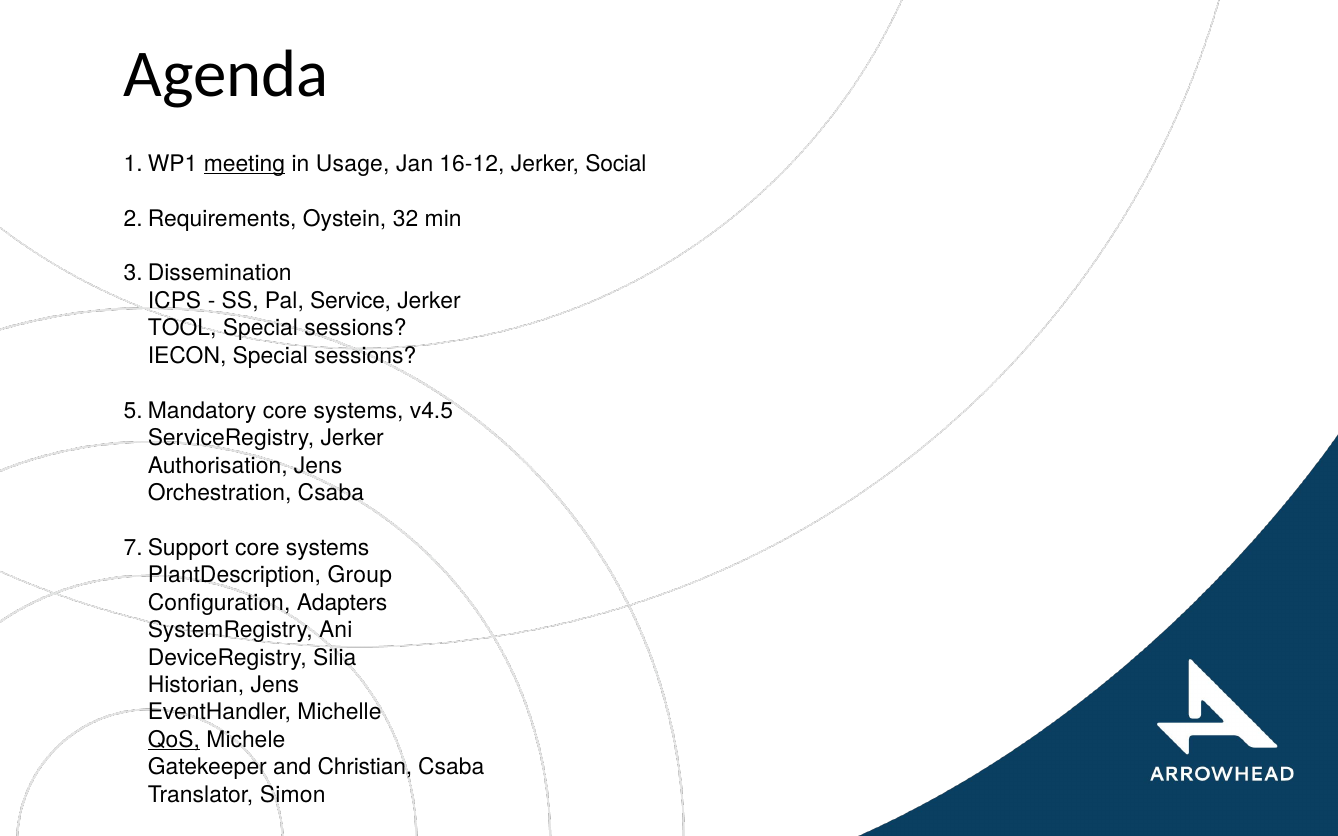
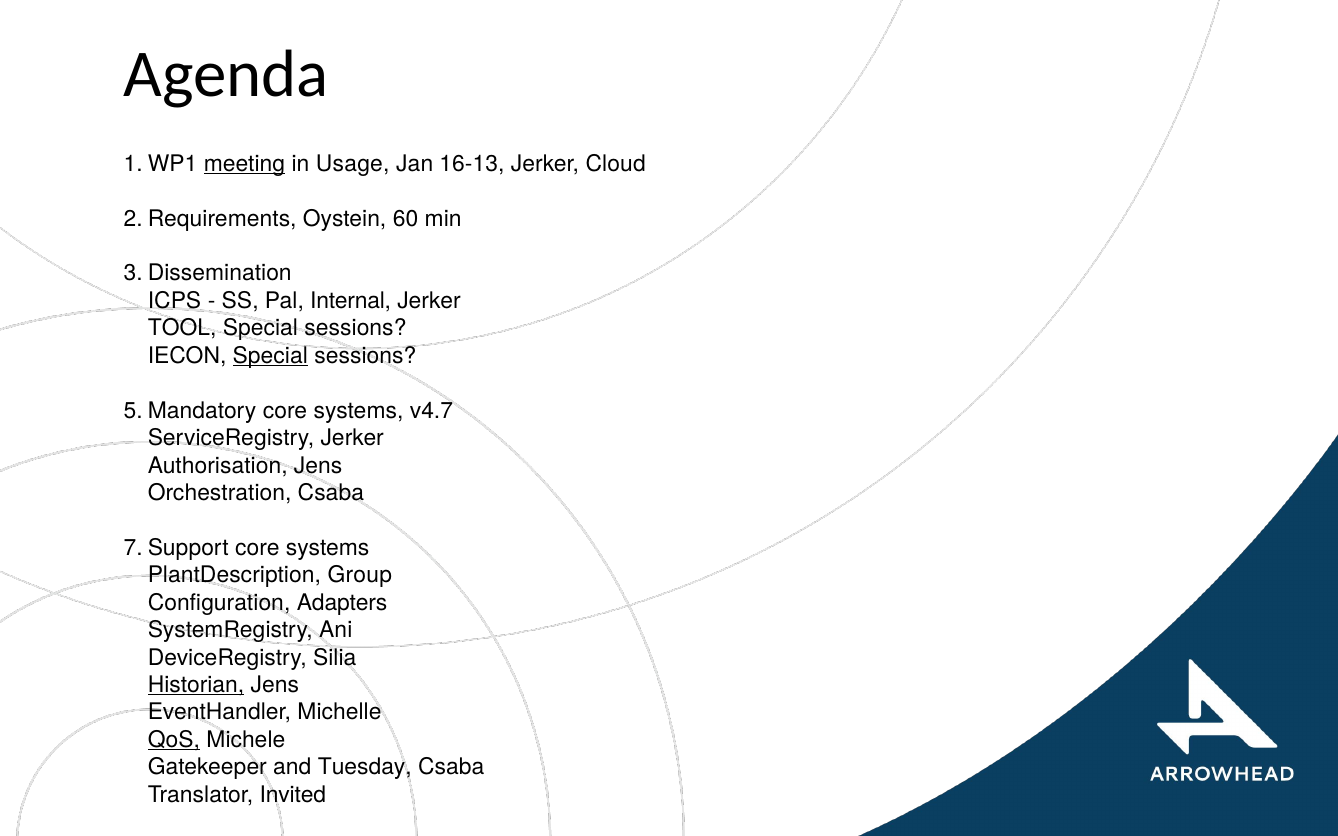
16-12: 16-12 -> 16-13 (472, 164)
Social: Social -> Cloud (616, 164)
32: 32 -> 60 (406, 219)
Service: Service -> Internal (351, 301)
Special underline: none -> present (270, 356)
v4.5: v4.5 -> v4.7 (431, 411)
Historian underline: none -> present (196, 685)
Christian: Christian -> Tuesday (365, 767)
Simon: Simon -> Invited (293, 795)
